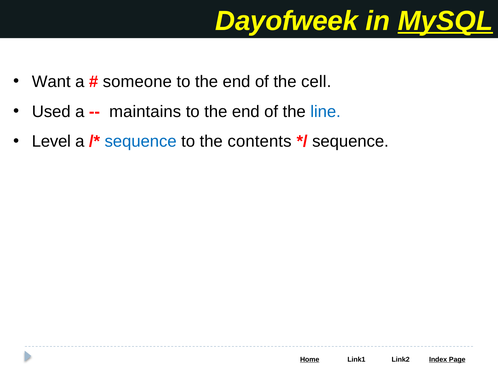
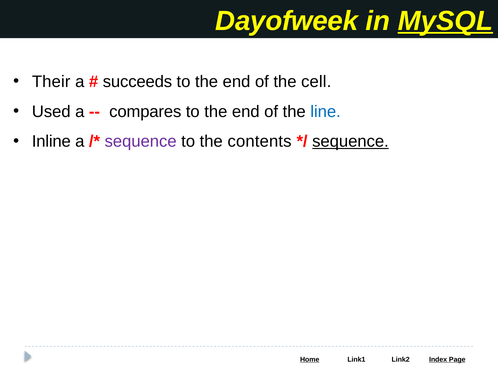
Want: Want -> Their (51, 82)
someone: someone -> succeeds (137, 82)
maintains: maintains -> compares (145, 111)
Level: Level -> Inline (51, 141)
sequence colour: blue -> purple (141, 141)
sequence underline: none -> present (350, 141)
